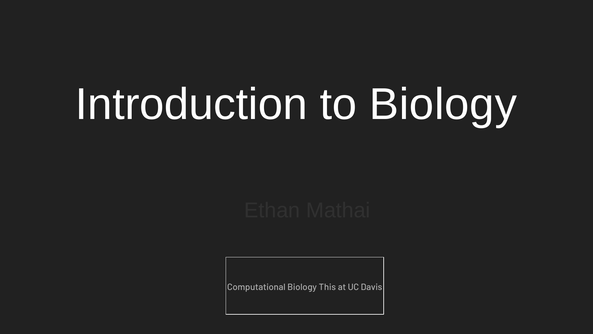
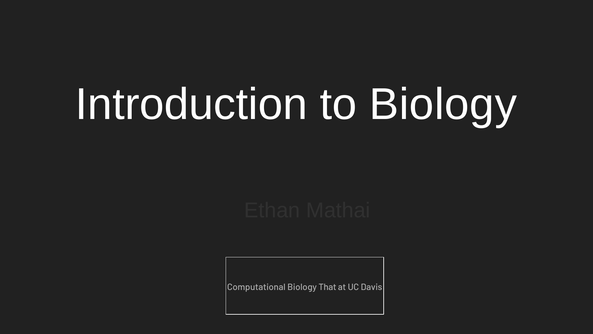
This: This -> That (327, 287)
